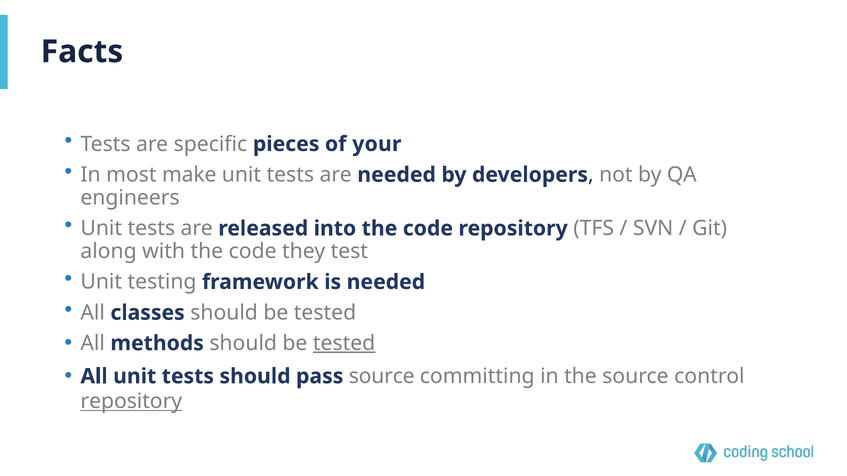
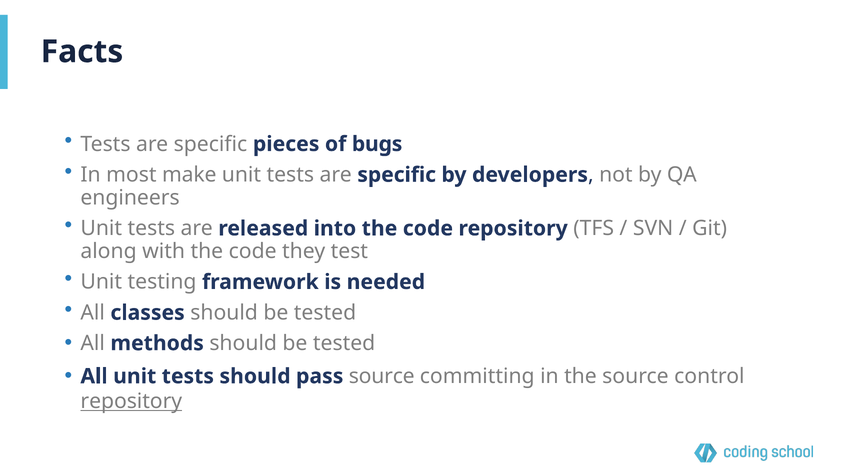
your: your -> bugs (377, 144)
unit tests are needed: needed -> specific (397, 175)
tested underline: present -> none (344, 344)
